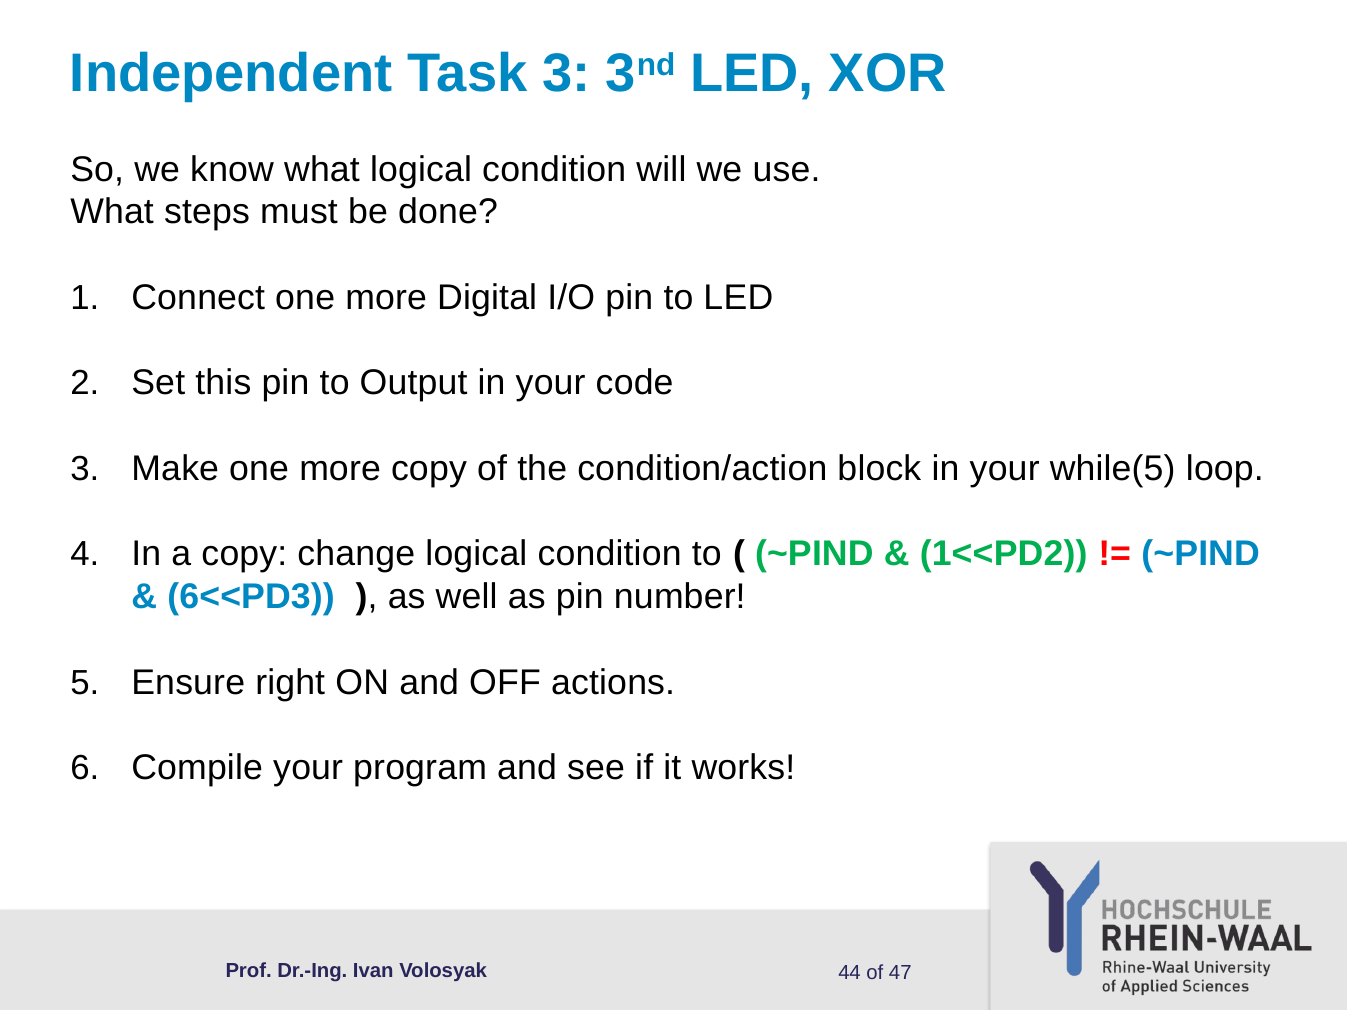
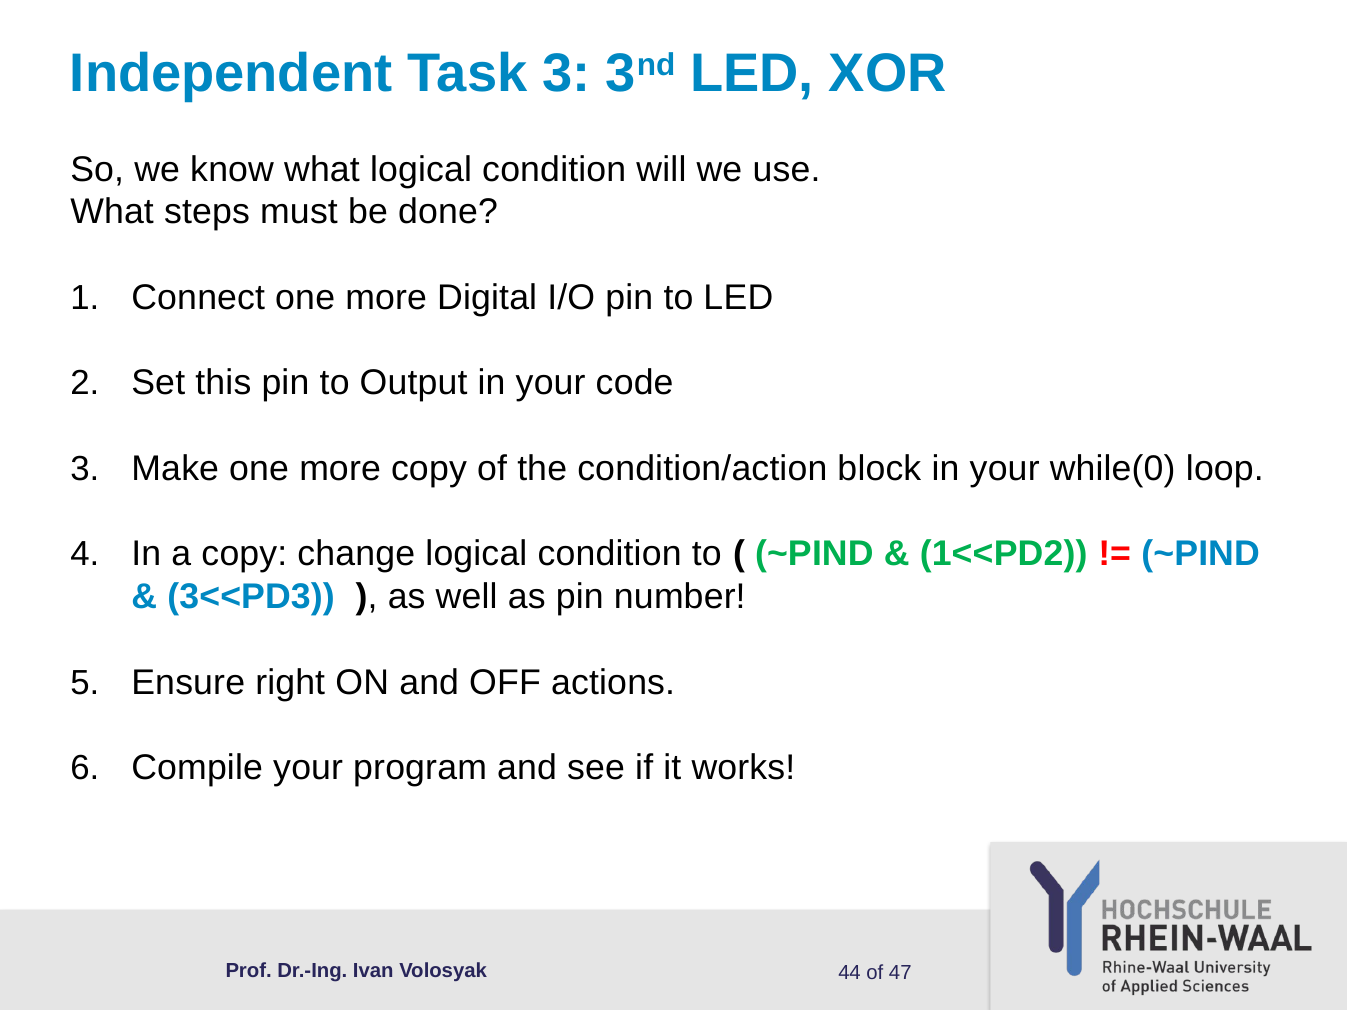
while(5: while(5 -> while(0 (1113, 469)
6<<PD3: 6<<PD3 -> 3<<PD3 (251, 597)
